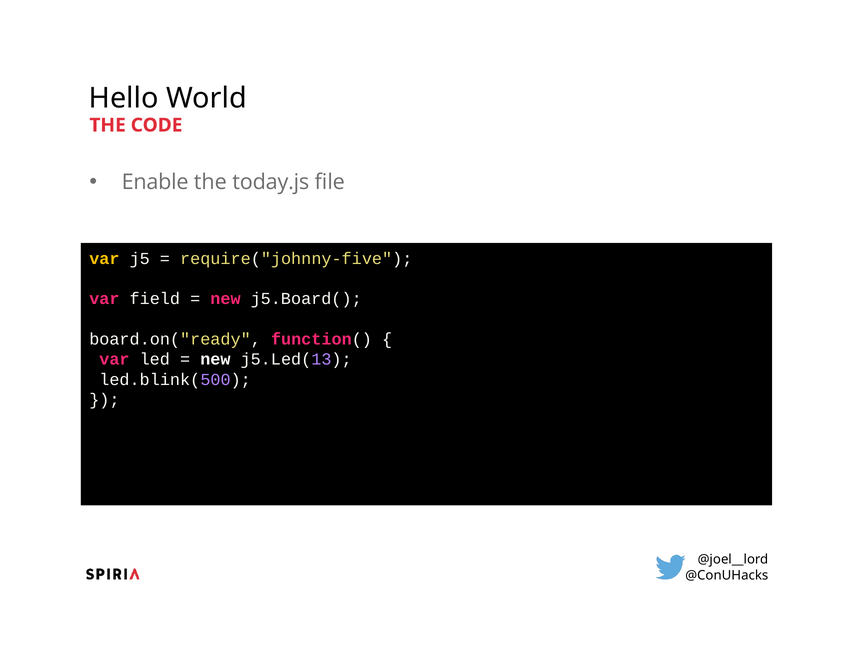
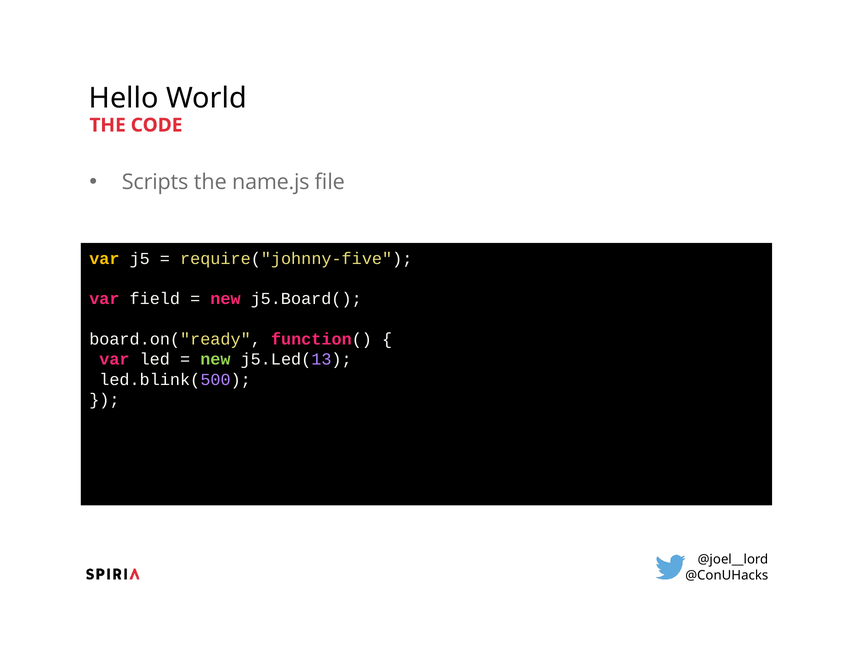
Enable: Enable -> Scripts (155, 182)
today.js: today.js -> name.js (271, 182)
new colour: white -> light green (215, 359)
